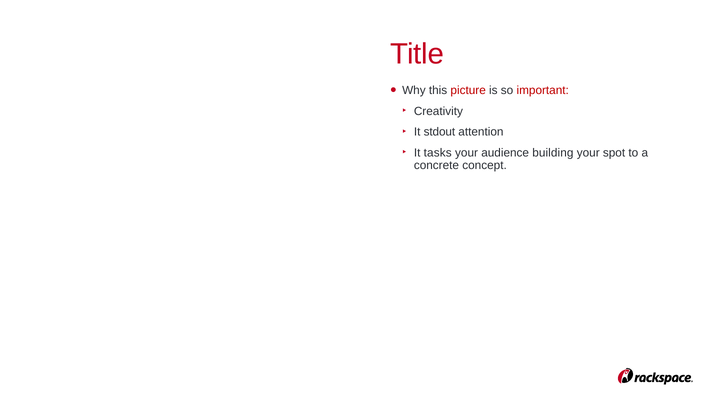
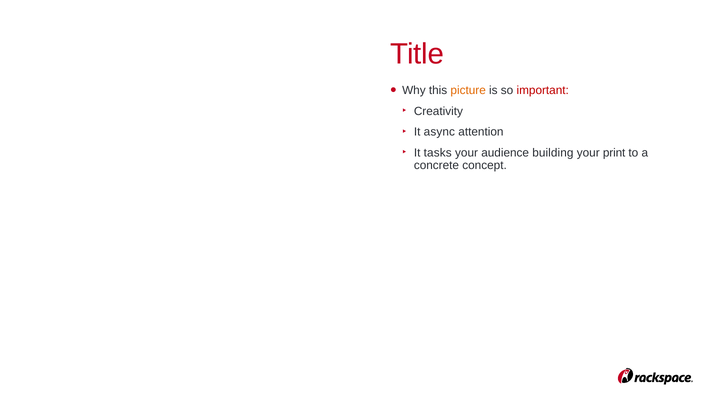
picture colour: red -> orange (468, 90)
stdout: stdout -> async (439, 132)
spot: spot -> print (614, 153)
